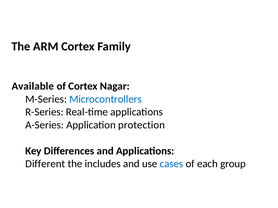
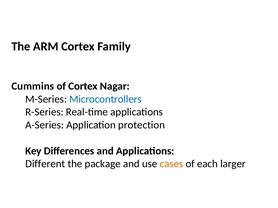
Available: Available -> Cummins (33, 86)
includes: includes -> package (103, 164)
cases colour: blue -> orange (171, 164)
group: group -> larger (233, 164)
